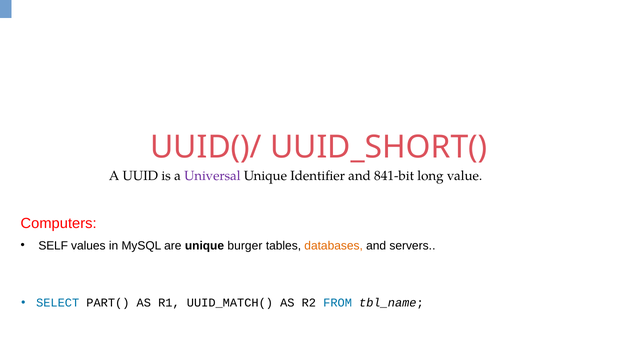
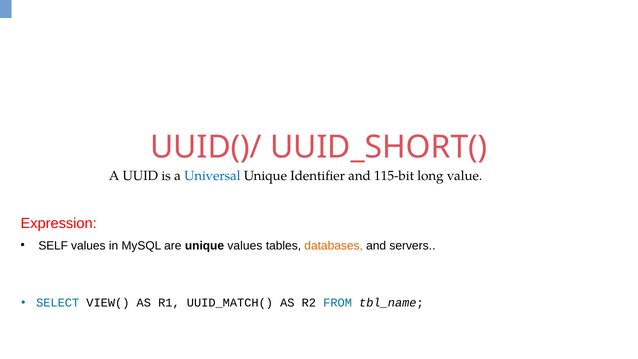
Universal colour: purple -> blue (212, 176)
841-bit: 841-bit -> 115-bit (394, 176)
Computers: Computers -> Expression (59, 223)
unique burger: burger -> values (245, 246)
PART(: PART( -> VIEW( (108, 303)
